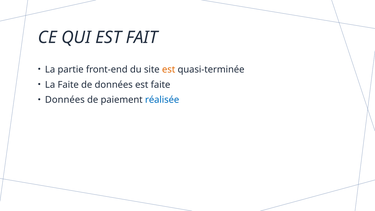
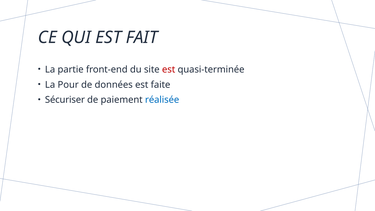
est colour: orange -> red (169, 69)
La Faite: Faite -> Pour (68, 85)
Données: Données -> Sécuriser (65, 100)
